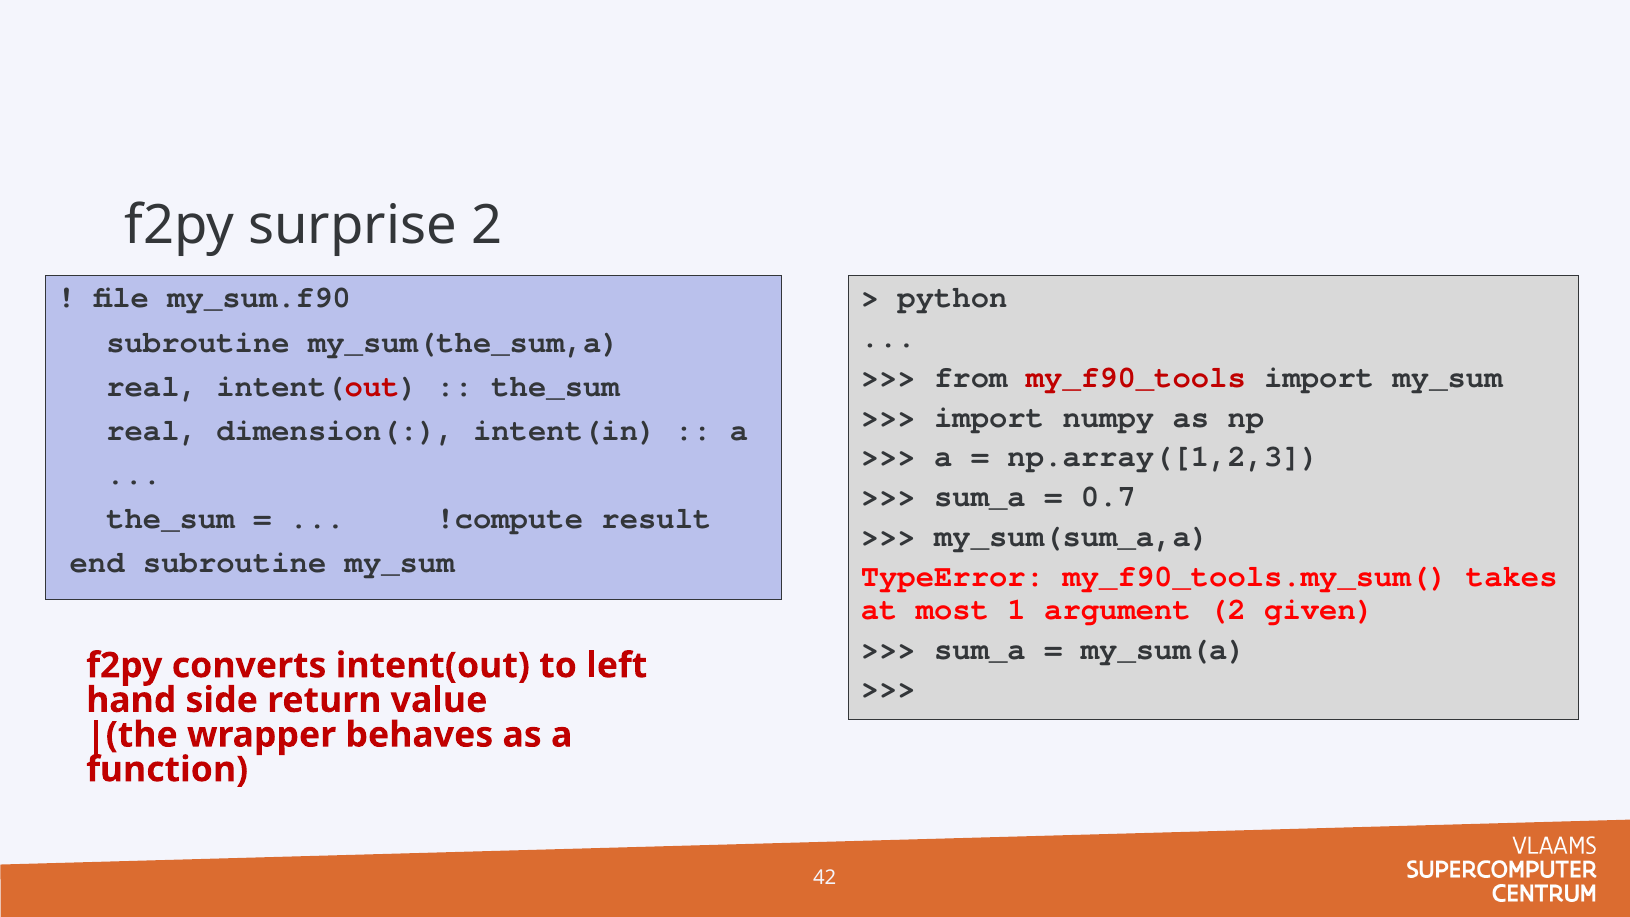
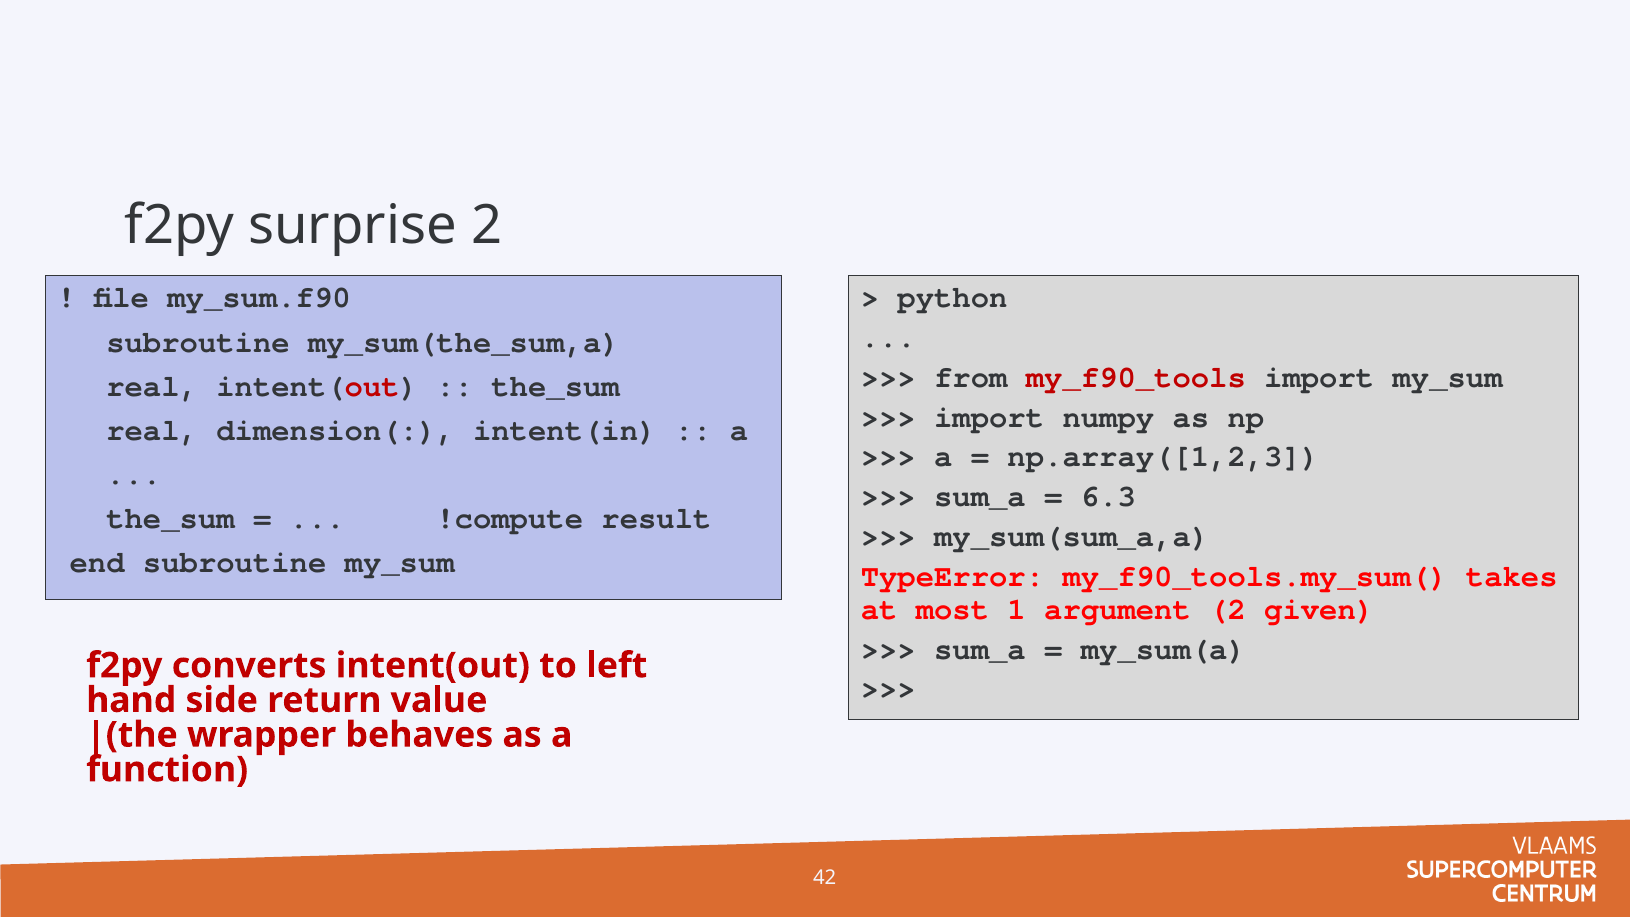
0.7: 0.7 -> 6.3 (1108, 497)
